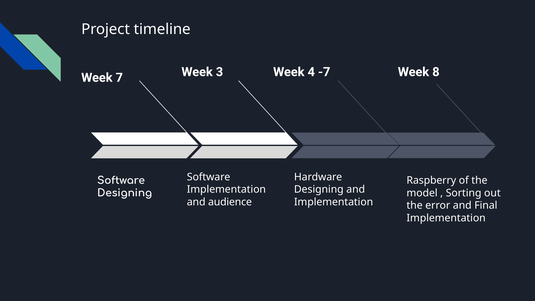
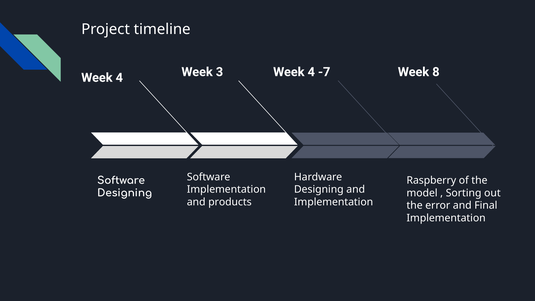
7: 7 -> 4 (119, 78)
audience: audience -> products (230, 202)
